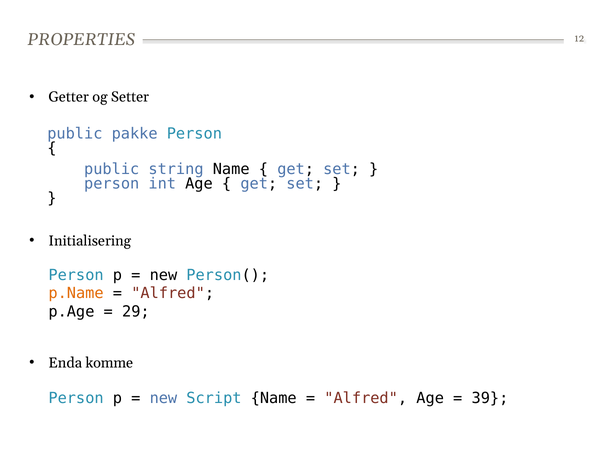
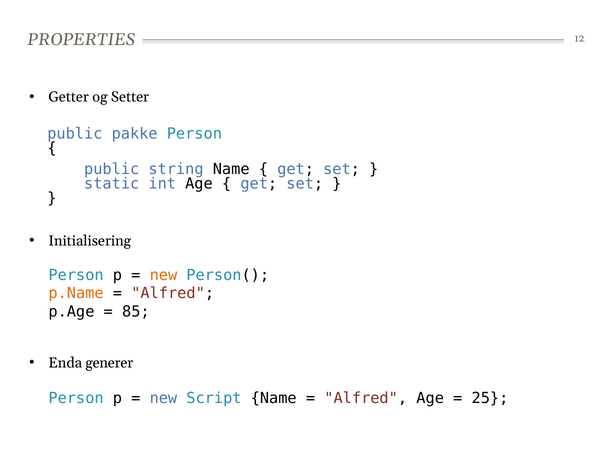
person: person -> static (112, 184)
new colour: black -> orange (163, 275)
29: 29 -> 85 (136, 312)
komme: komme -> generer (109, 363)
39: 39 -> 25 (490, 398)
